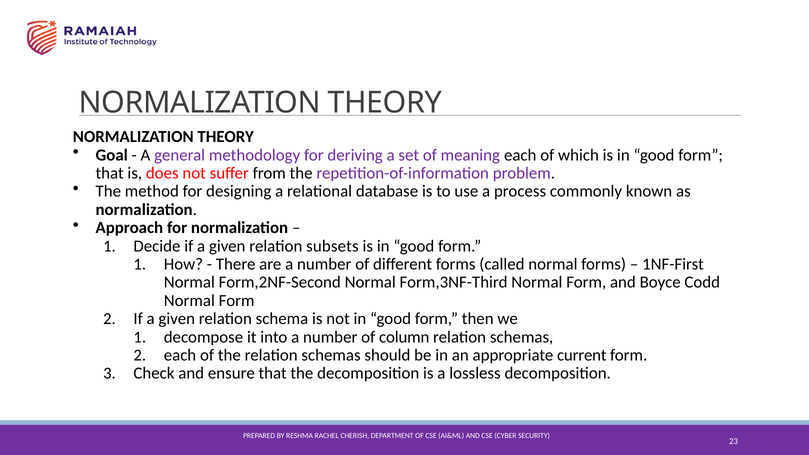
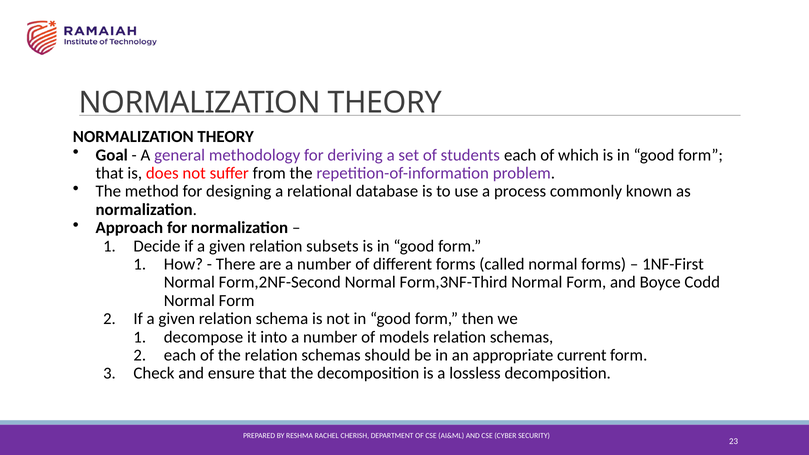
meaning: meaning -> students (470, 155)
column: column -> models (404, 337)
